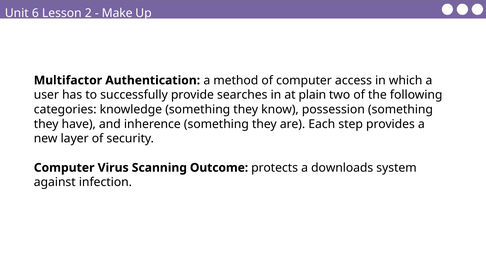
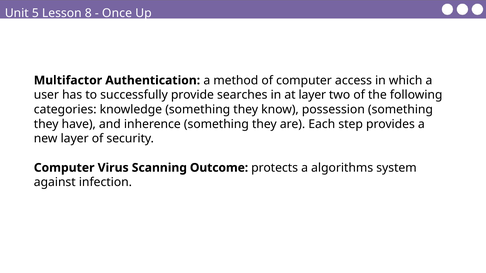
6: 6 -> 5 (35, 13)
2: 2 -> 8 (88, 13)
Make: Make -> Once (117, 13)
at plain: plain -> layer (312, 95)
a downloads: downloads -> algorithms (342, 168)
